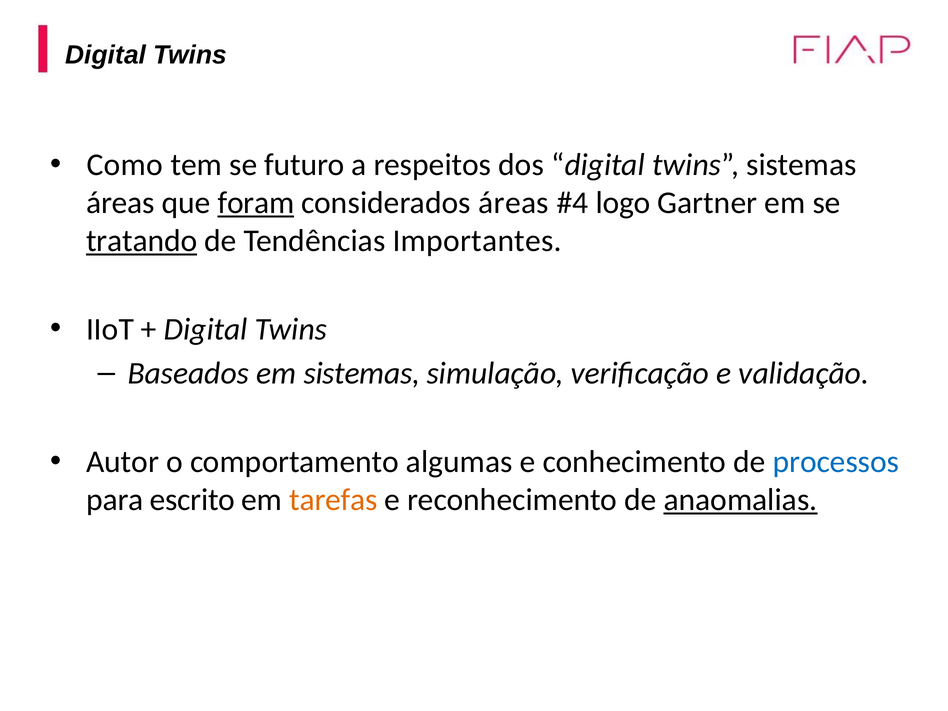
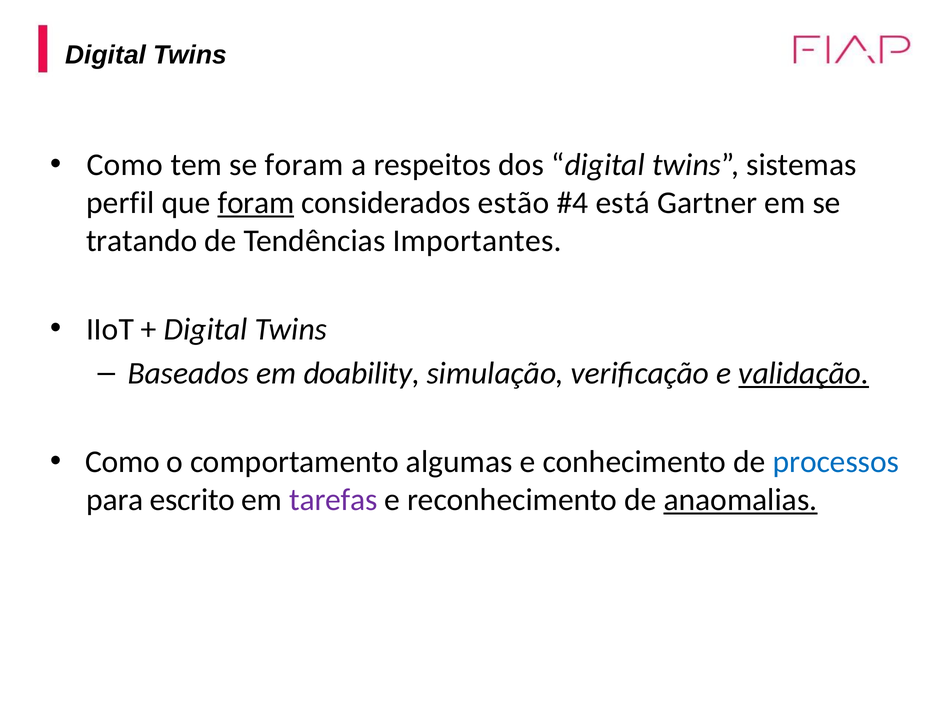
se futuro: futuro -> foram (304, 165)
áreas: áreas -> perfil (120, 203)
considerados áreas: áreas -> estão (514, 203)
logo: logo -> está (623, 203)
tratando underline: present -> none (142, 241)
em sistemas: sistemas -> doability (362, 373)
validação underline: none -> present (804, 373)
Autor: Autor -> Como (123, 462)
tarefas colour: orange -> purple (333, 500)
